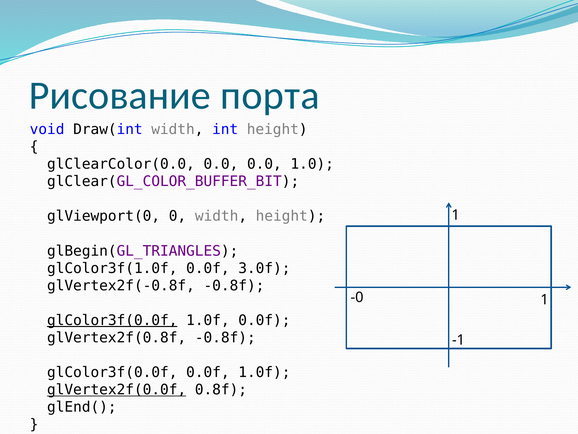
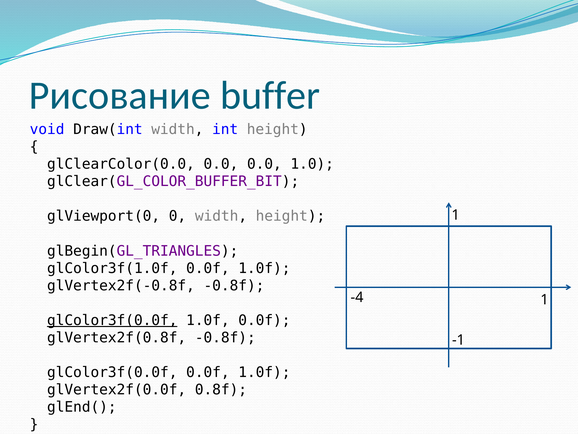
порта: порта -> buffer (270, 95)
glColor3f(1.0f 0.0f 3.0f: 3.0f -> 1.0f (264, 268)
-0: -0 -> -4 (357, 297)
glVertex2f(0.0f underline: present -> none (117, 389)
